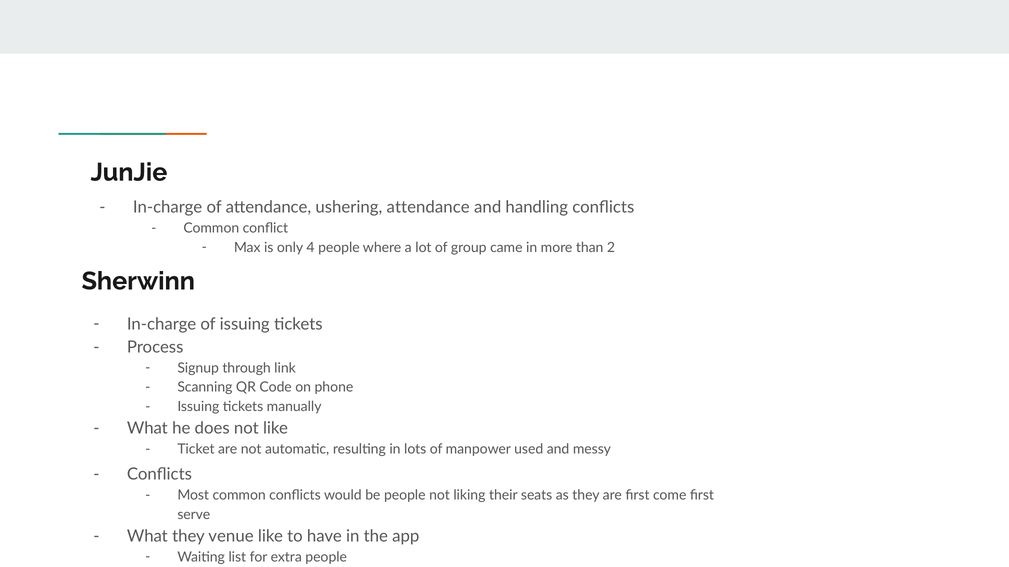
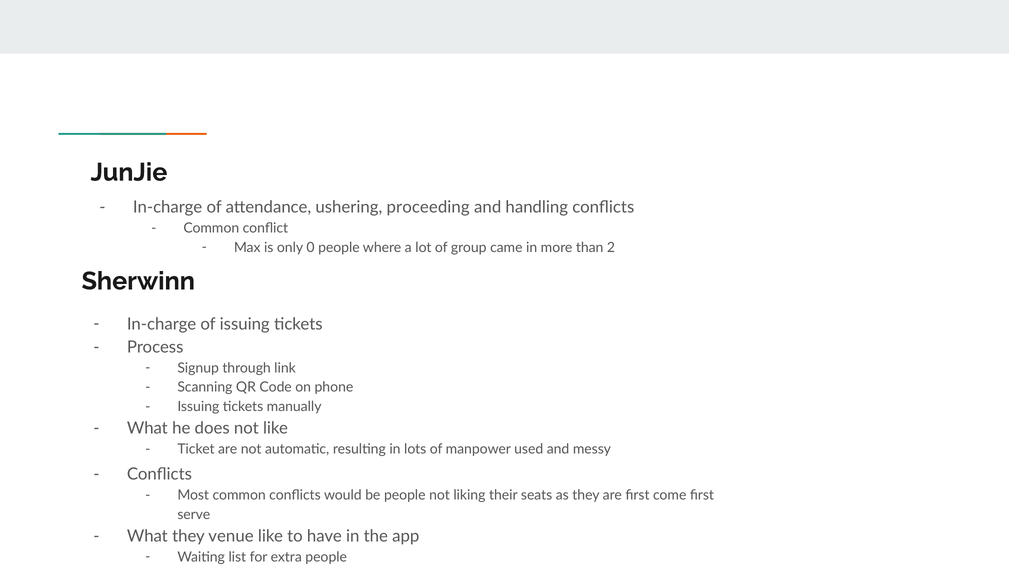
ushering attendance: attendance -> proceeding (428, 208)
4: 4 -> 0 (310, 248)
